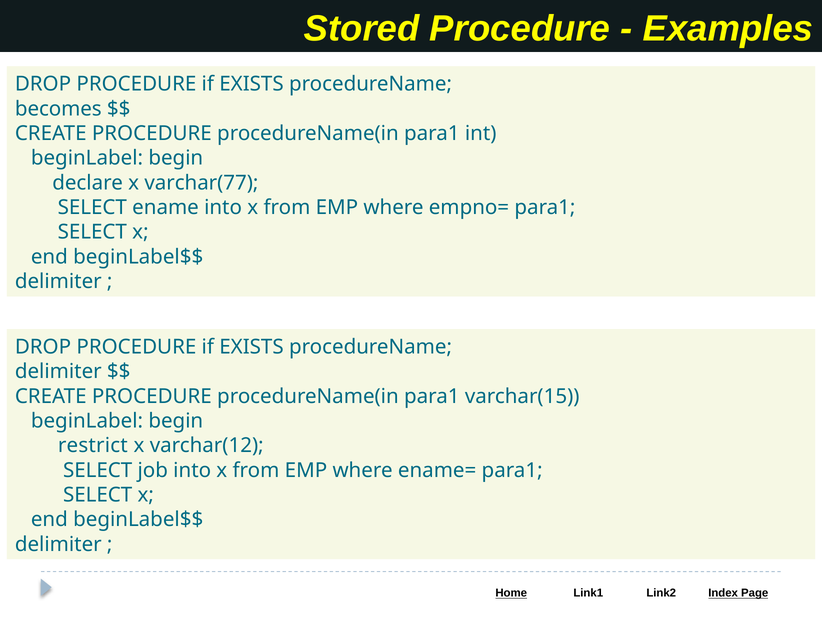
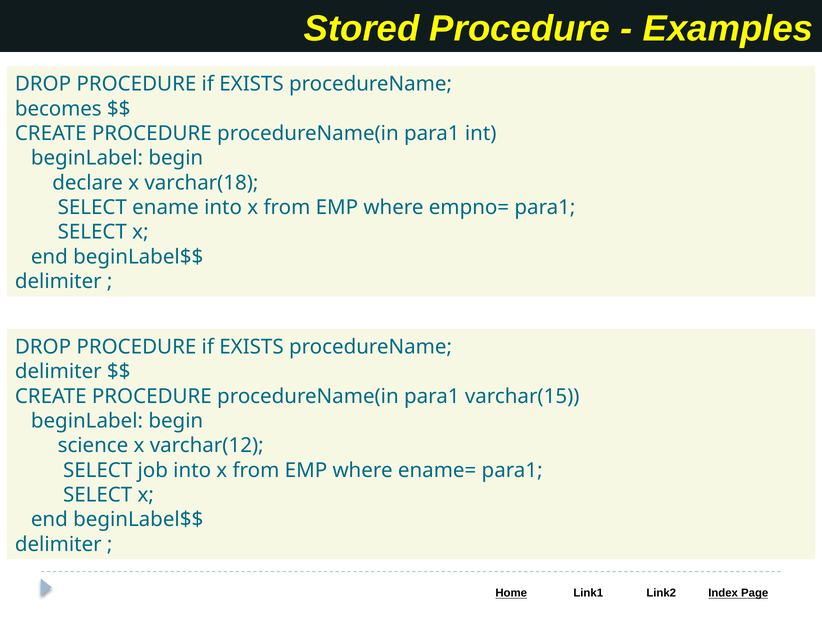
varchar(77: varchar(77 -> varchar(18 (201, 183)
restrict: restrict -> science (93, 445)
